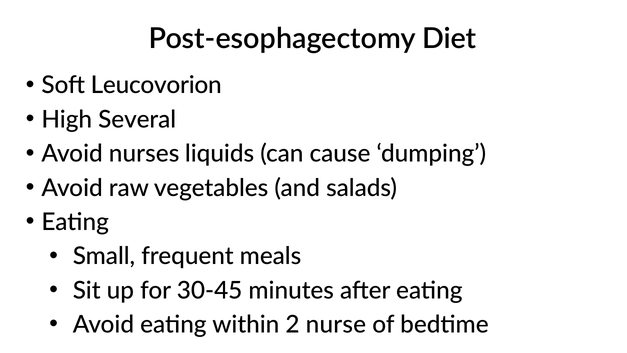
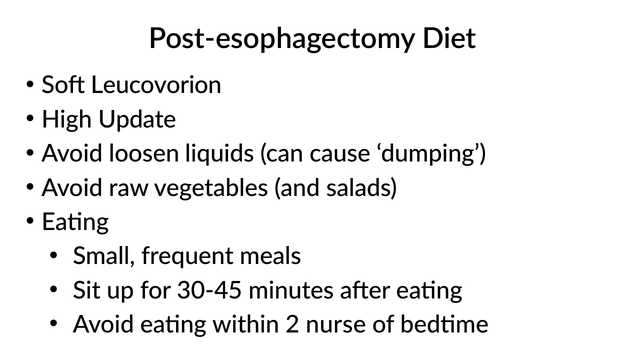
Several: Several -> Update (137, 119)
nurses: nurses -> loosen (144, 154)
